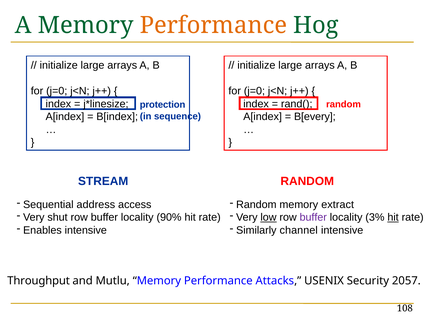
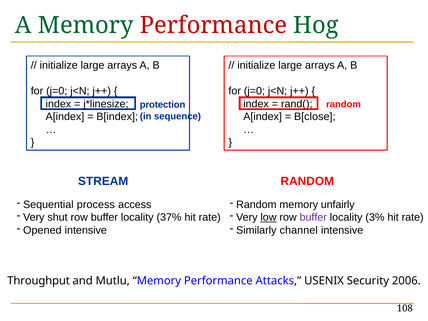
Performance colour: orange -> red (213, 25)
B[every: B[every -> B[close (315, 117)
address: address -> process (96, 205)
extract: extract -> unfairly (338, 205)
90%: 90% -> 37% (169, 217)
hit underline: present -> none (393, 217)
Enables: Enables -> Opened (42, 230)
2057: 2057 -> 2006 (406, 281)
